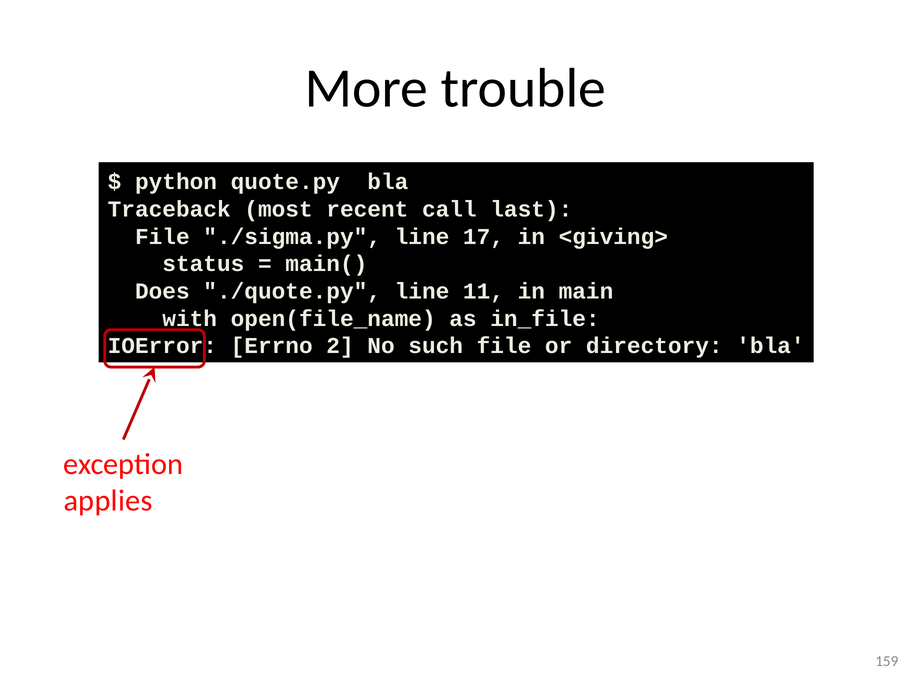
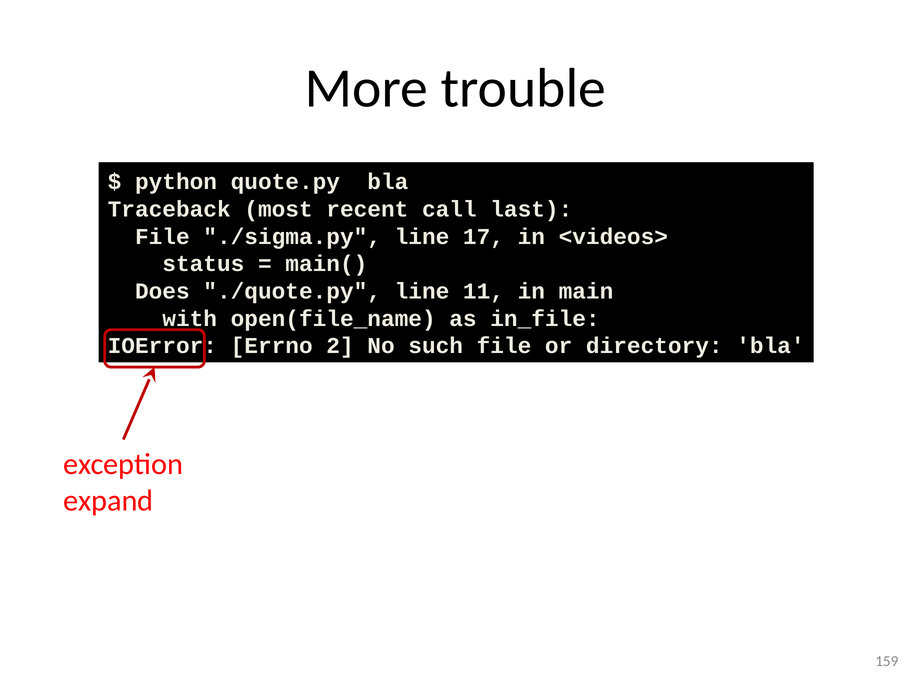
<giving>: <giving> -> <videos> (613, 237)
applies: applies -> expand (108, 501)
